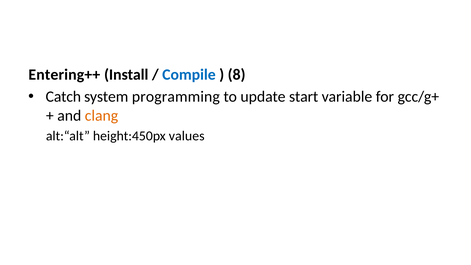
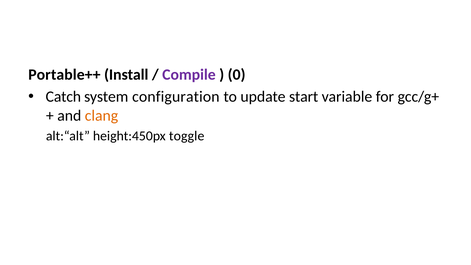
Entering++: Entering++ -> Portable++ (64, 75)
Compile colour: blue -> purple (189, 75)
8: 8 -> 0 (237, 75)
programming: programming -> configuration (176, 97)
values: values -> toggle (187, 136)
